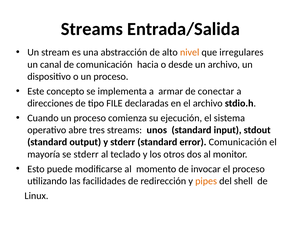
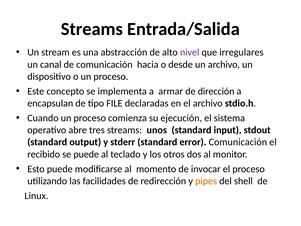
nivel colour: orange -> purple (190, 52)
conectar: conectar -> dirección (216, 91)
direcciones: direcciones -> encapsulan (50, 103)
mayoría: mayoría -> recibido (44, 154)
se stderr: stderr -> puede (86, 154)
